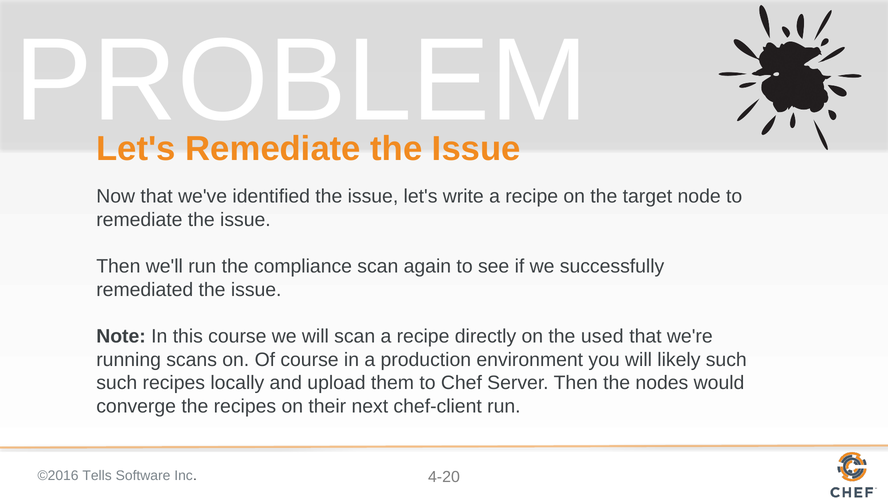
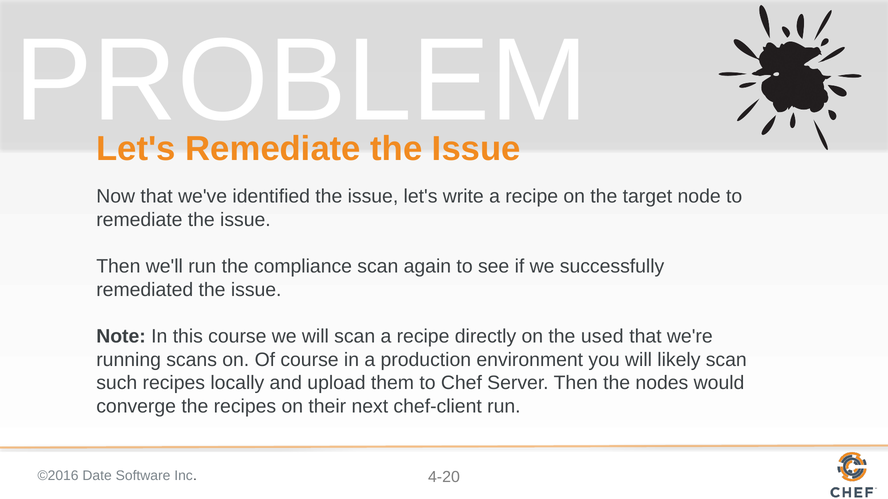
likely such: such -> scan (726, 360)
Tells: Tells -> Date (97, 476)
